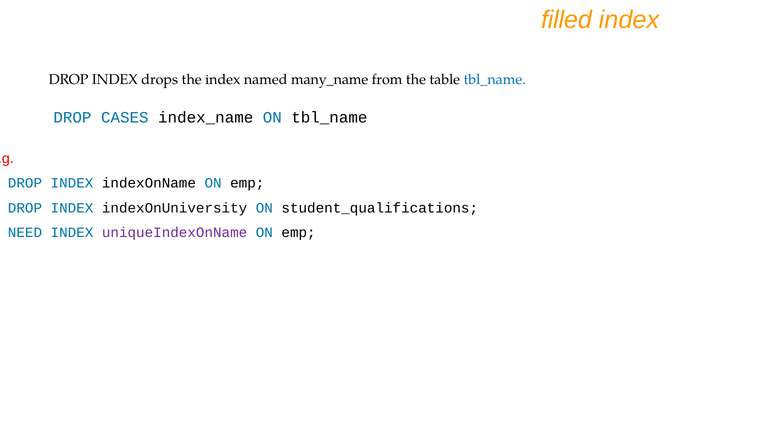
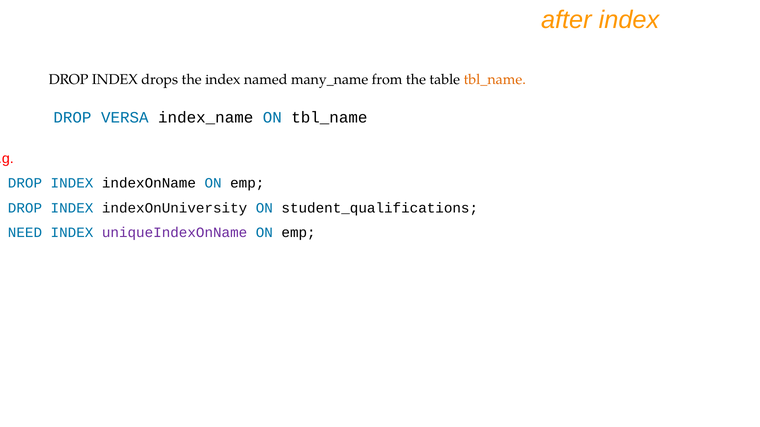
filled: filled -> after (566, 20)
tbl_name colour: blue -> orange (495, 80)
CASES: CASES -> VERSA (125, 117)
